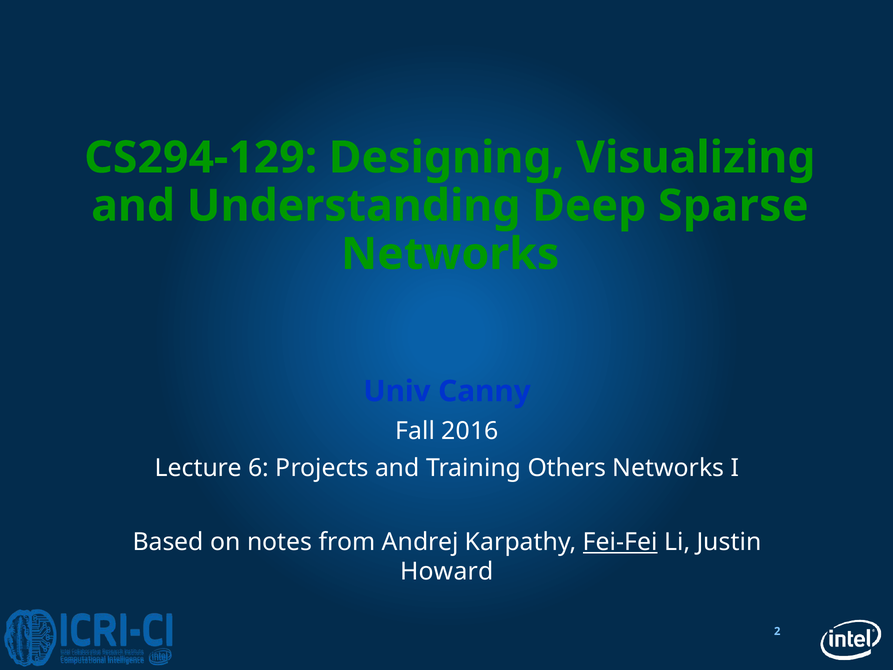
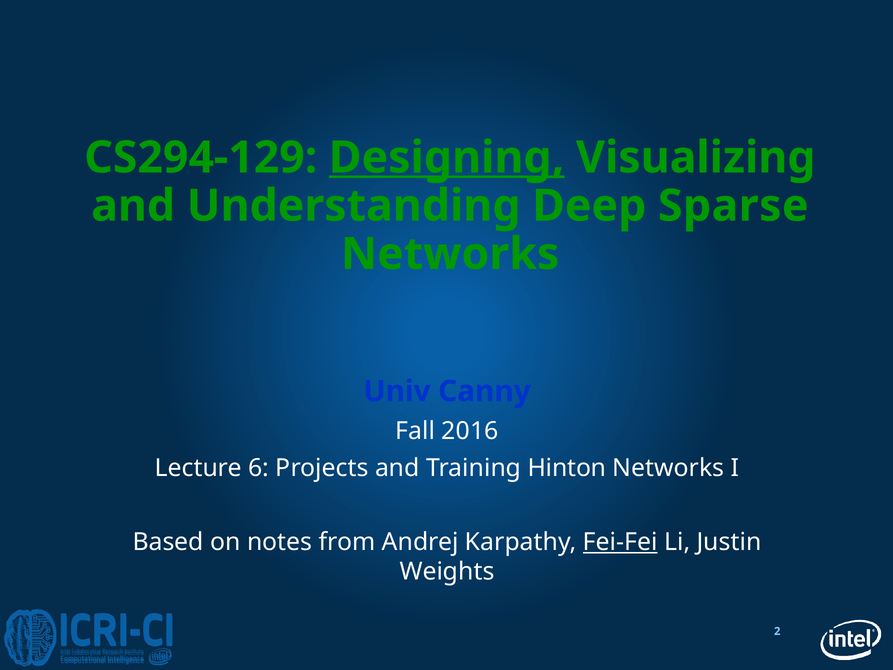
Designing underline: none -> present (447, 158)
Others: Others -> Hinton (567, 468)
Howard: Howard -> Weights (447, 572)
